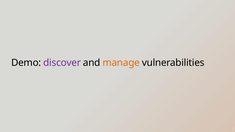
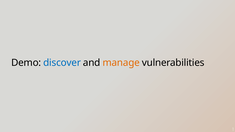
discover colour: purple -> blue (62, 63)
